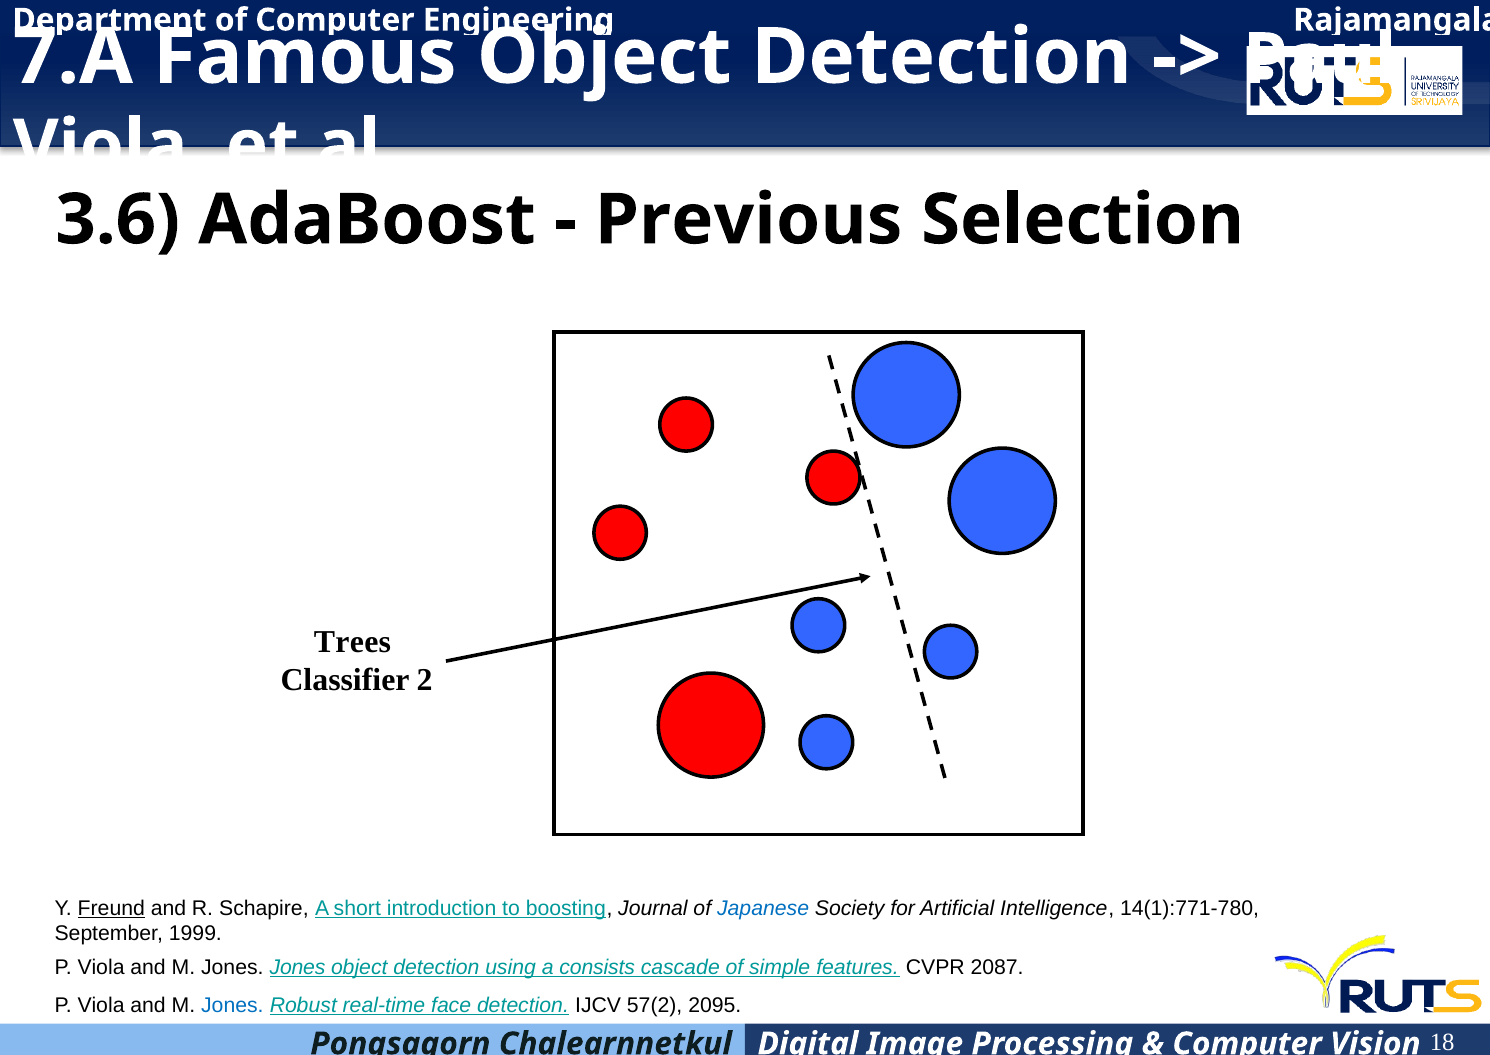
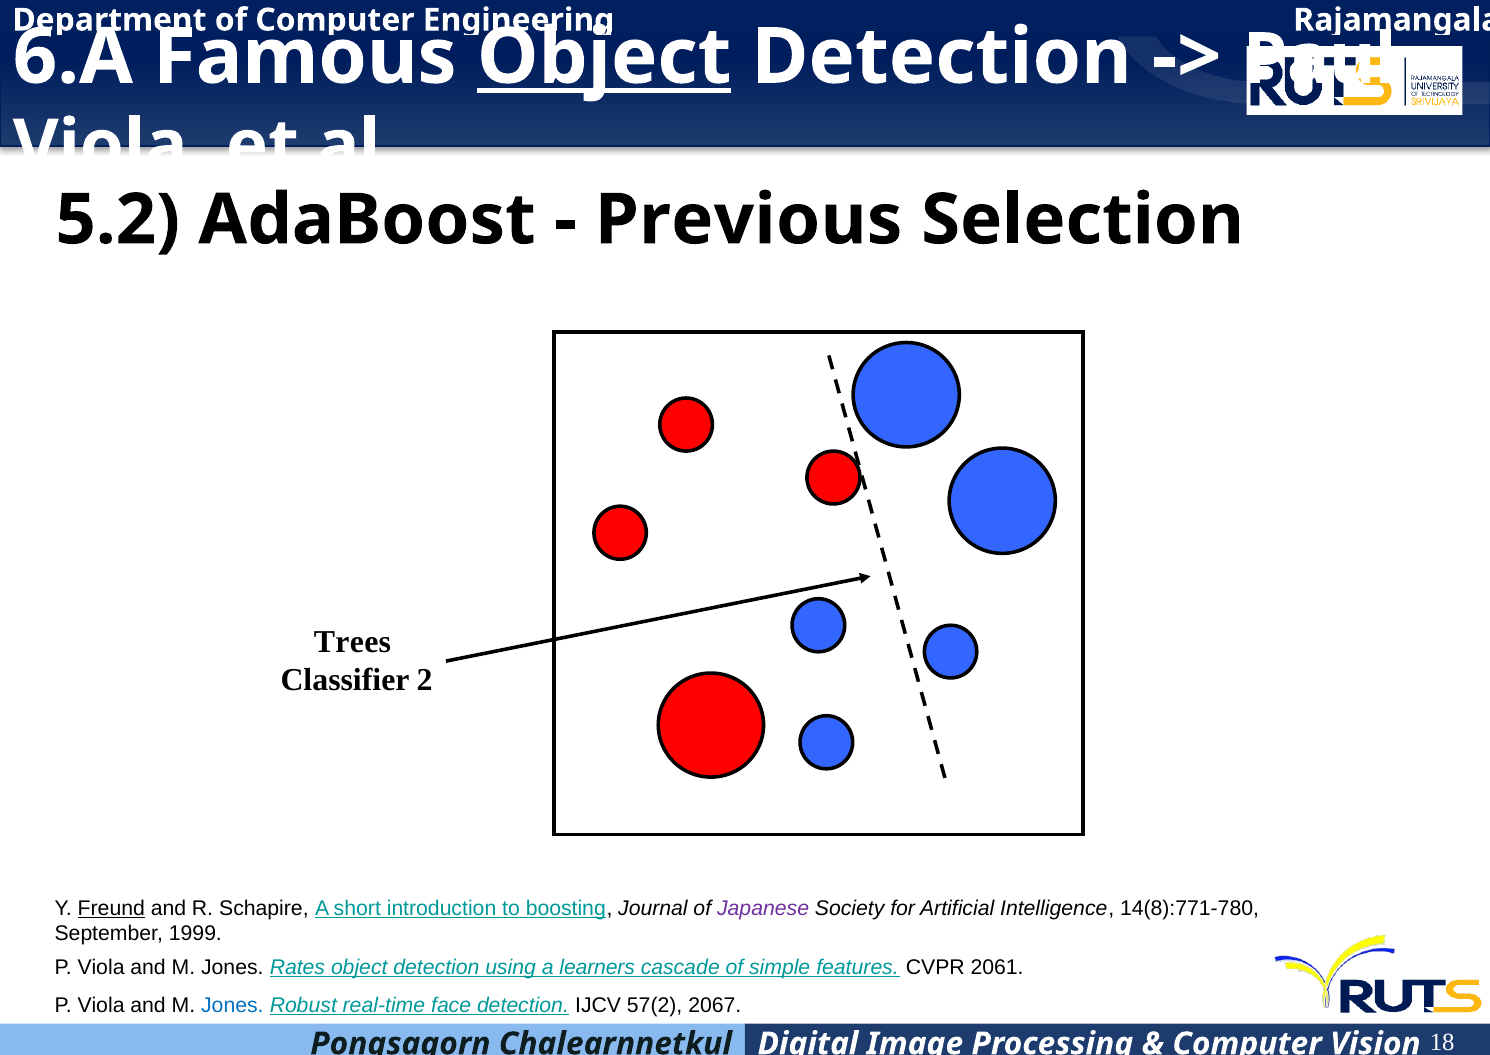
7.A: 7.A -> 6.A (73, 57)
Object underline: none -> present (604, 57)
3.6: 3.6 -> 5.2 (118, 220)
Japanese colour: blue -> purple (763, 908)
14(1):771-780: 14(1):771-780 -> 14(8):771-780 (1189, 908)
Jones Jones: Jones -> Rates (297, 967)
consists: consists -> learners (597, 967)
2087: 2087 -> 2061 (997, 967)
2095: 2095 -> 2067 (715, 1005)
